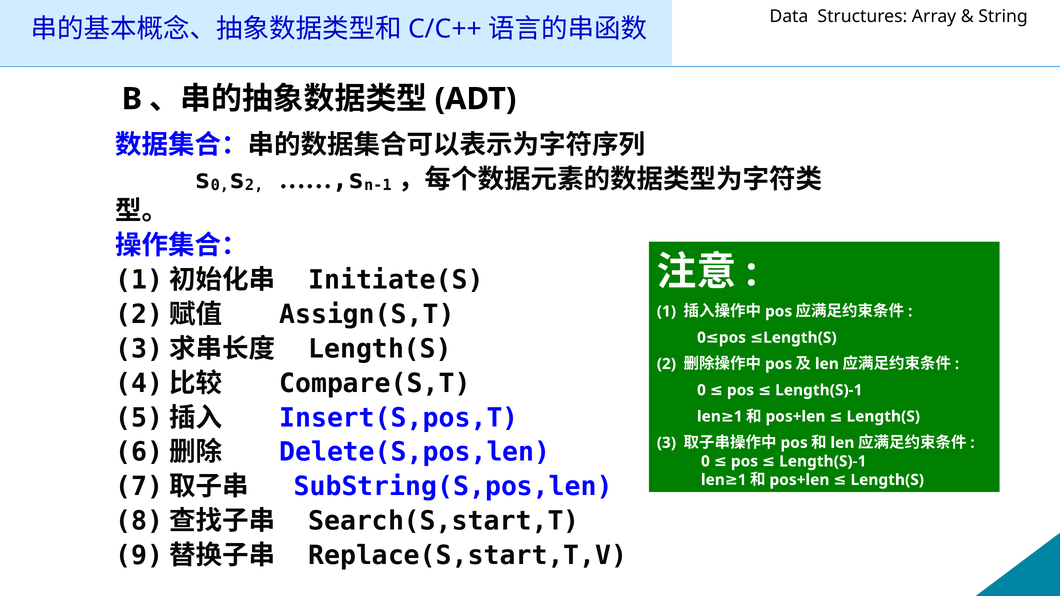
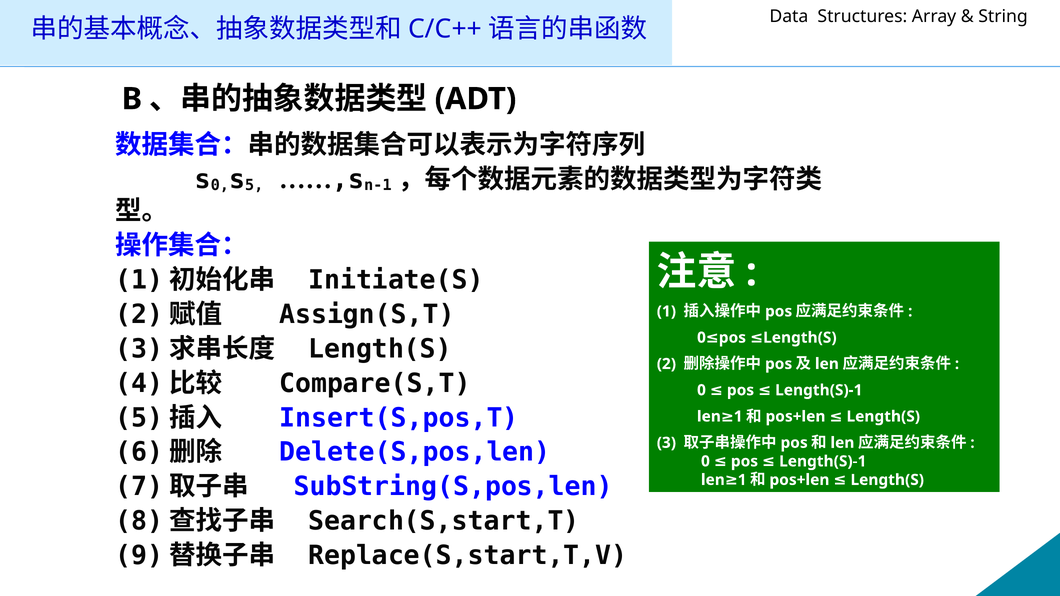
2: 2 -> 5 (254, 185)
